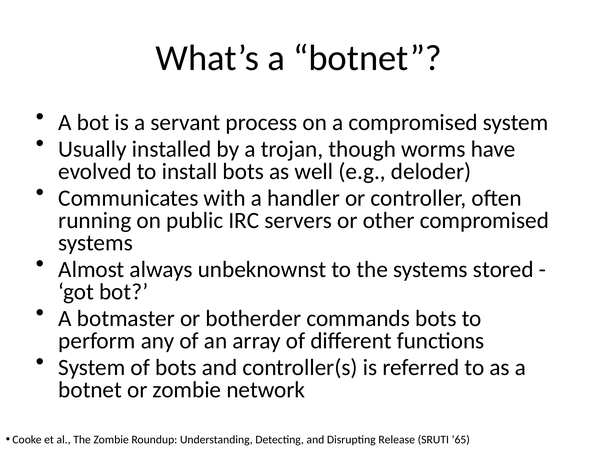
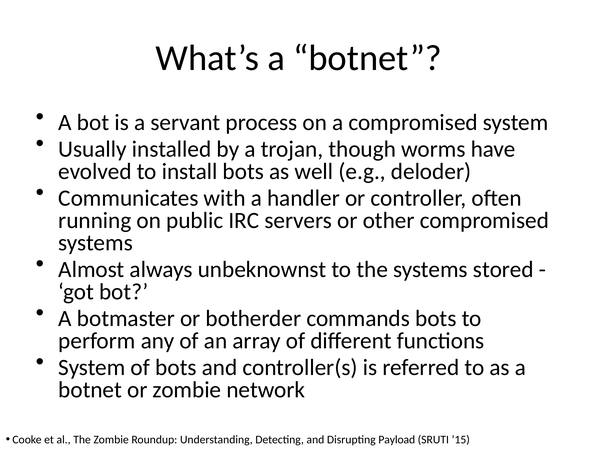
Release: Release -> Payload (397, 439)
’65: ’65 -> ’15 (461, 439)
